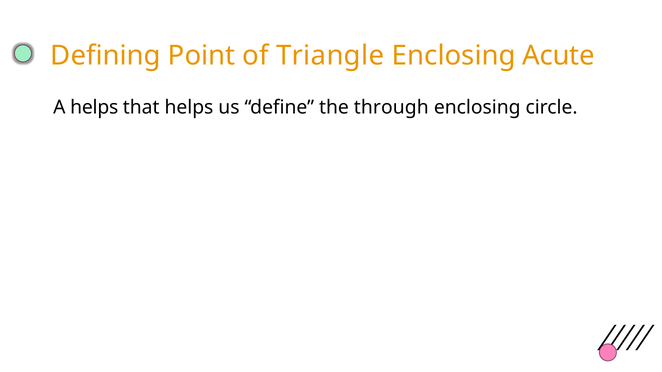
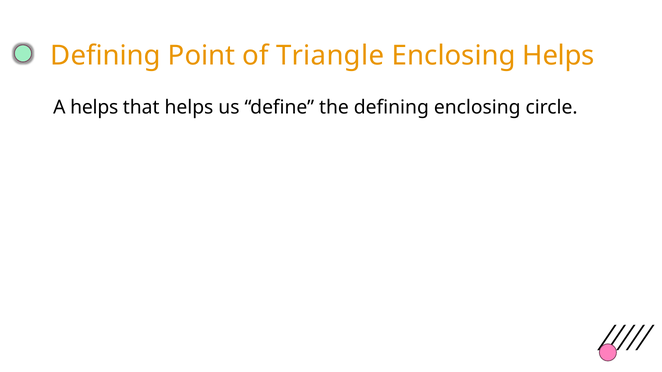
Enclosing Acute: Acute -> Helps (558, 56)
the through: through -> defining (391, 108)
